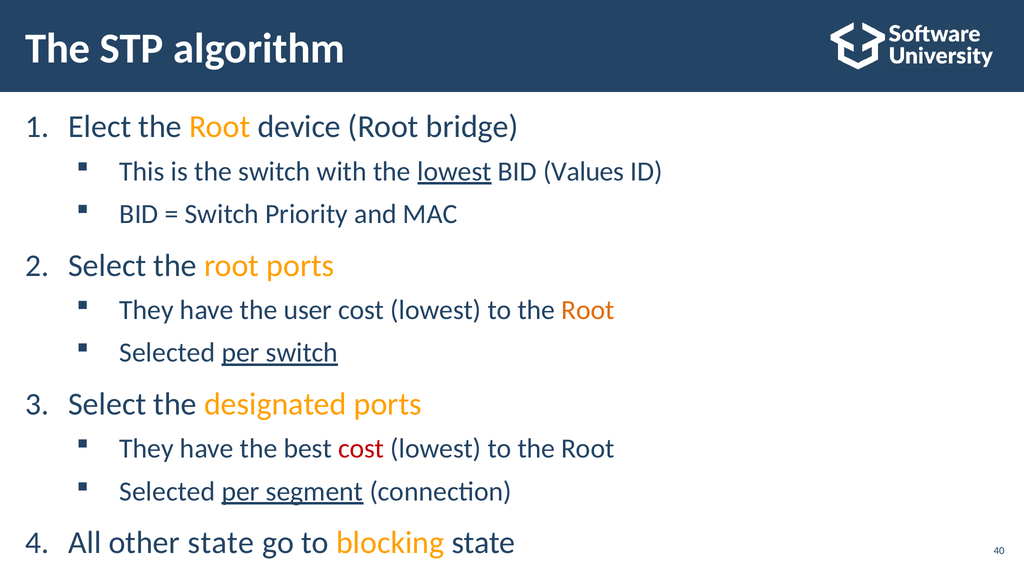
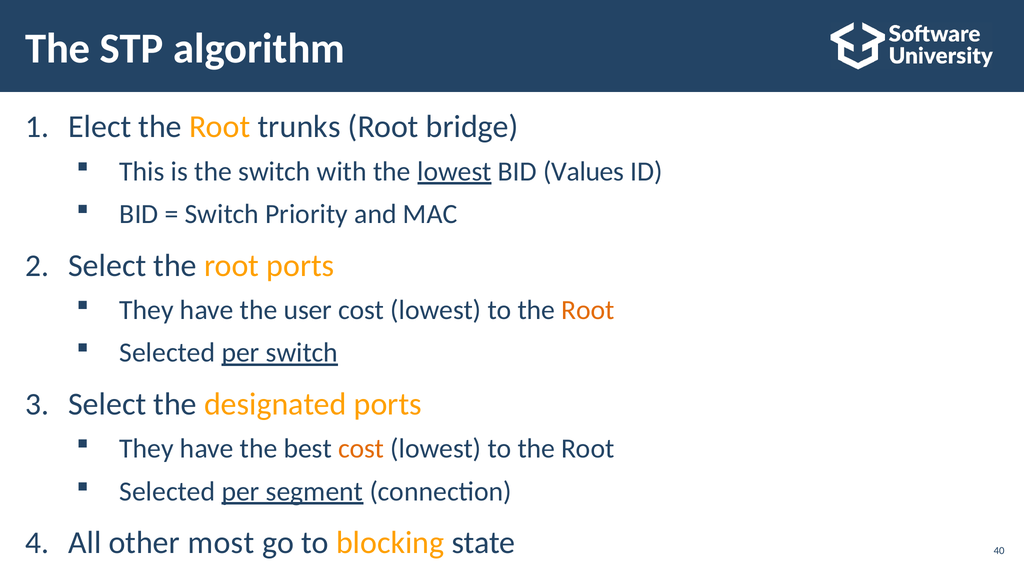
device: device -> trunks (299, 127)
cost colour: red -> orange (361, 449)
other state: state -> most (221, 543)
